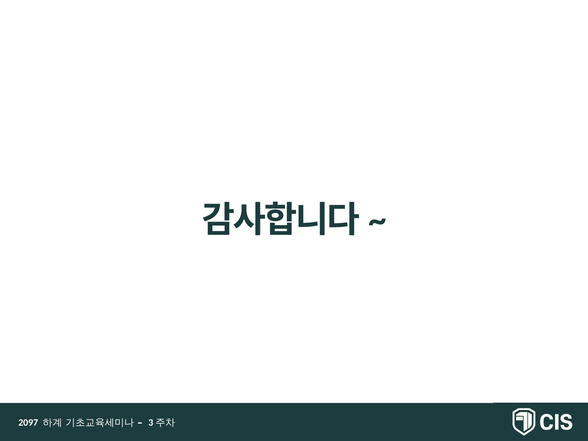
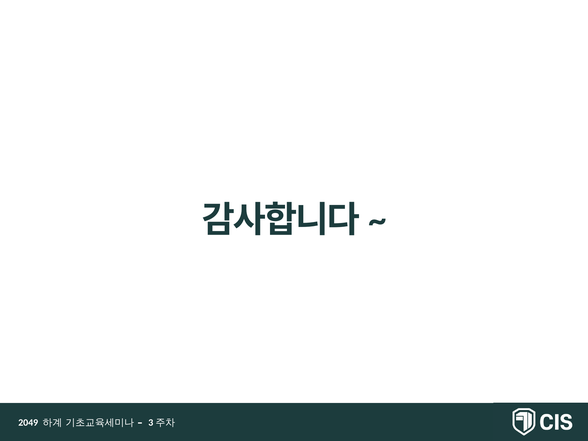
2097: 2097 -> 2049 (28, 423)
